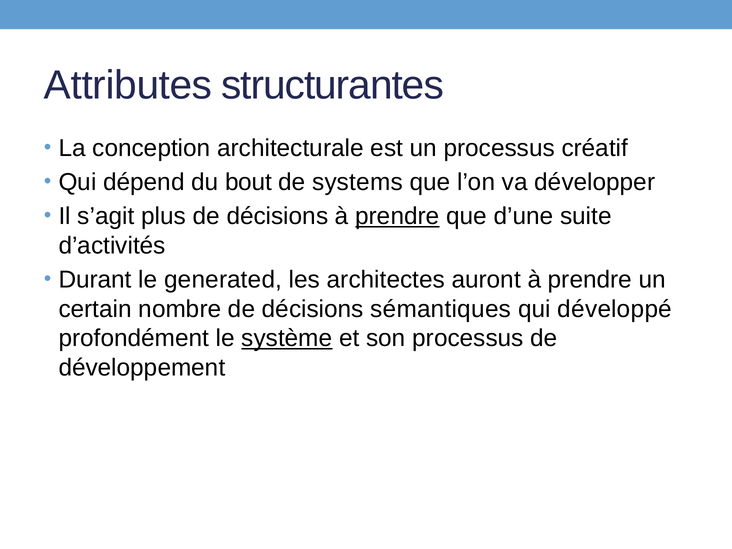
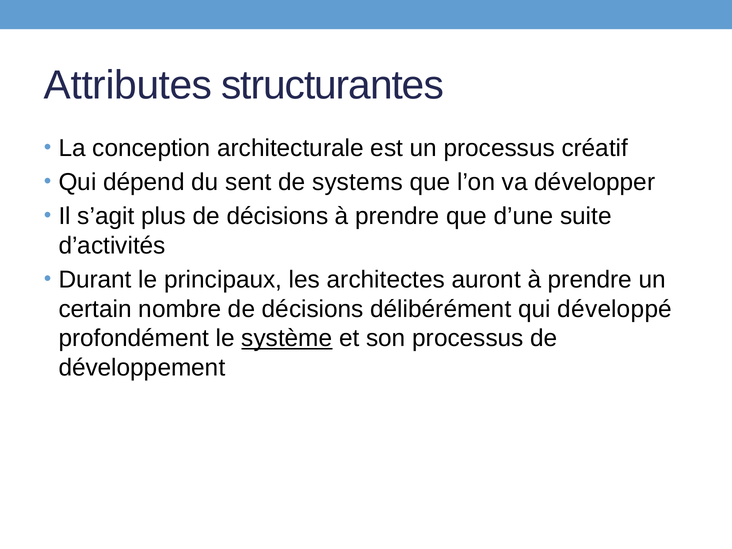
bout: bout -> sent (248, 182)
prendre underline: present -> none (397, 216)
generated: generated -> principaux (223, 280)
sémantiques: sémantiques -> délibérément (441, 309)
